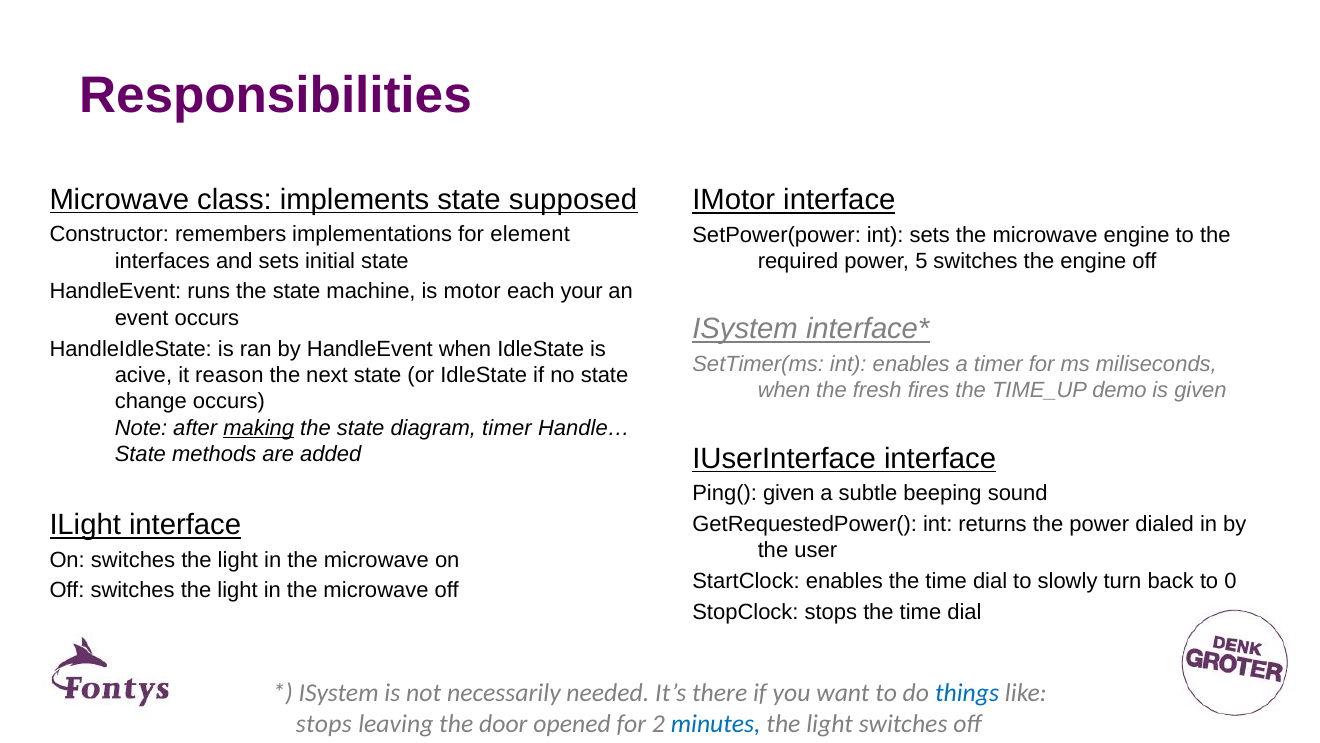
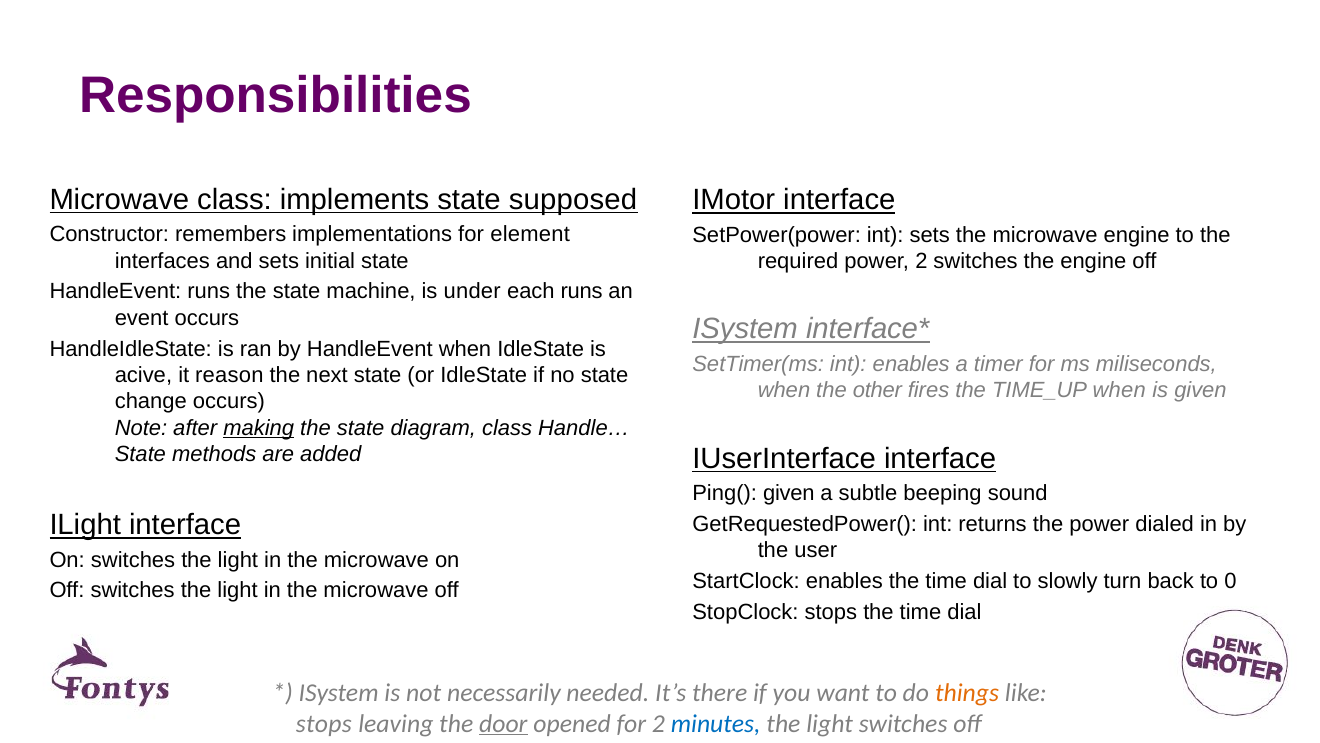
power 5: 5 -> 2 (921, 261)
motor: motor -> under (472, 291)
each your: your -> runs (582, 291)
fresh: fresh -> other (877, 390)
TIME_UP demo: demo -> when (1119, 390)
diagram timer: timer -> class (507, 428)
things colour: blue -> orange (967, 692)
door underline: none -> present (503, 723)
